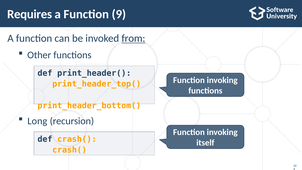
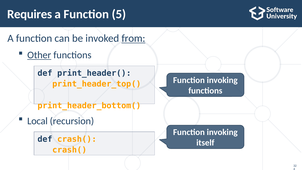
9: 9 -> 5 (119, 14)
Other underline: none -> present (39, 55)
Long: Long -> Local (37, 121)
